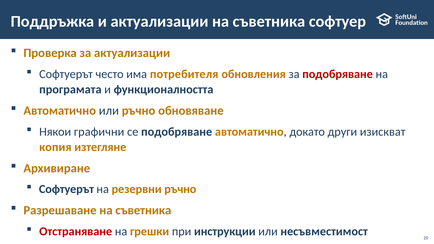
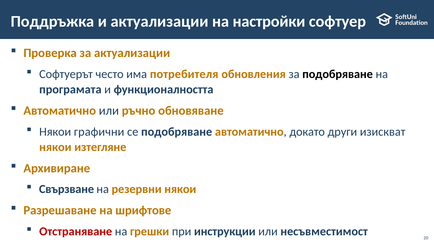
актуализации на съветника: съветника -> настройки (269, 22)
подобряване colour: red -> black (338, 74)
копия: копия -> някои (55, 147)
Софтуерът: Софтуерът -> Свързване (67, 189)
резервни ръчно: ръчно -> някои (180, 189)
Разрешаване на съветника: съветника -> шрифтове (143, 211)
